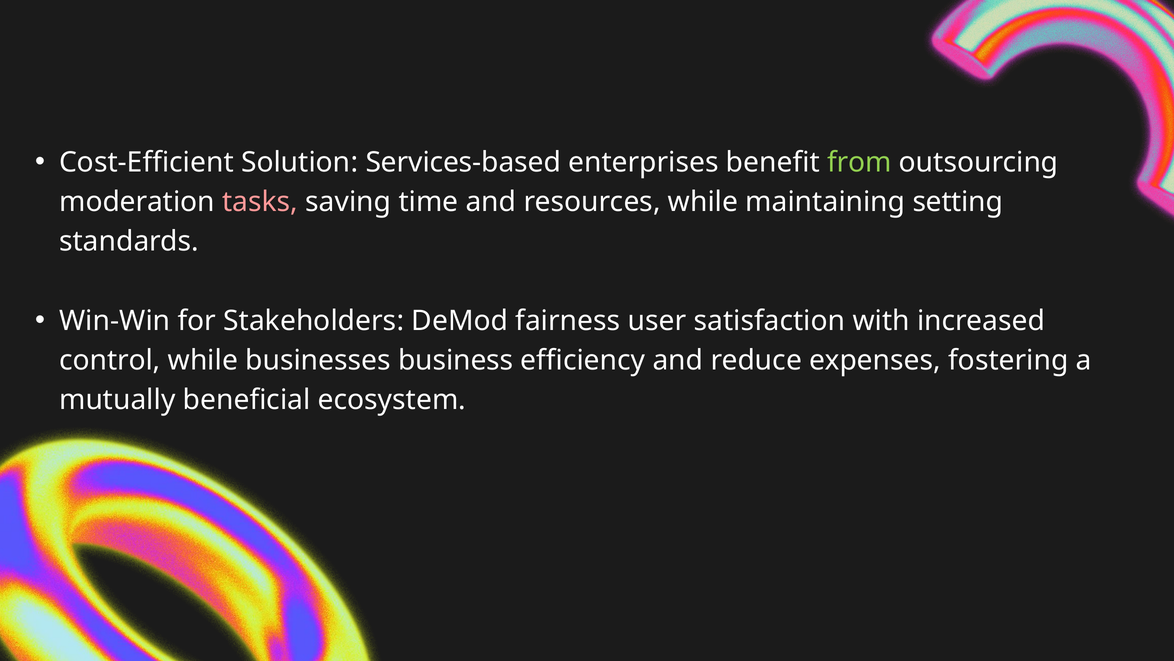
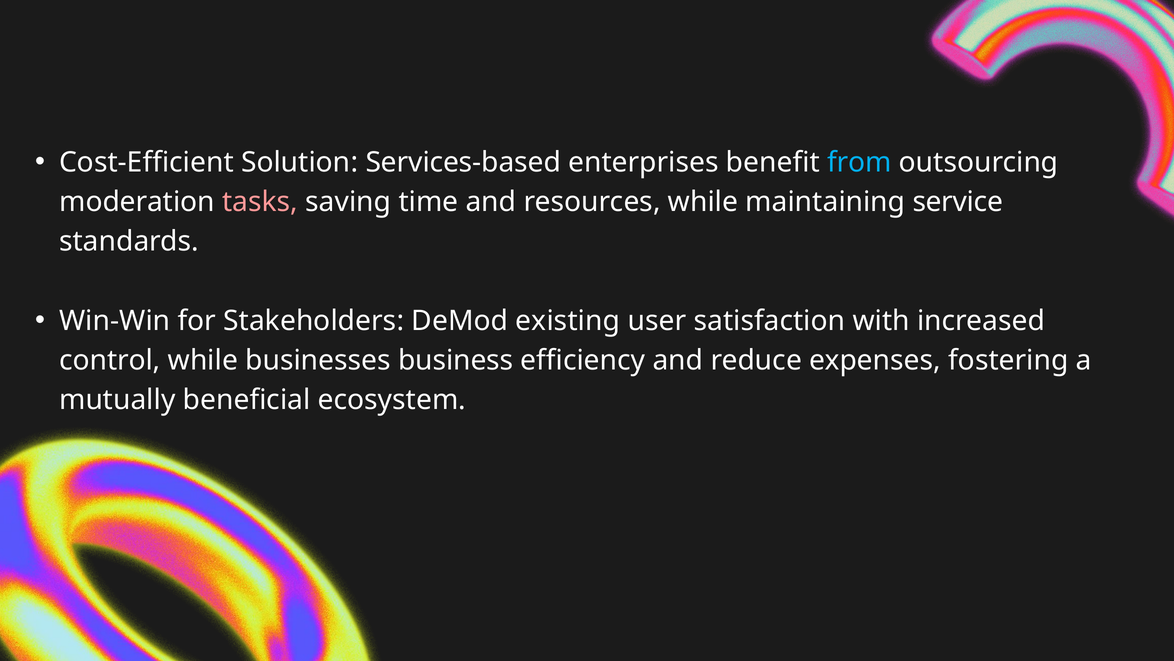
from colour: light green -> light blue (859, 162)
setting: setting -> service (958, 202)
fairness: fairness -> existing (568, 321)
